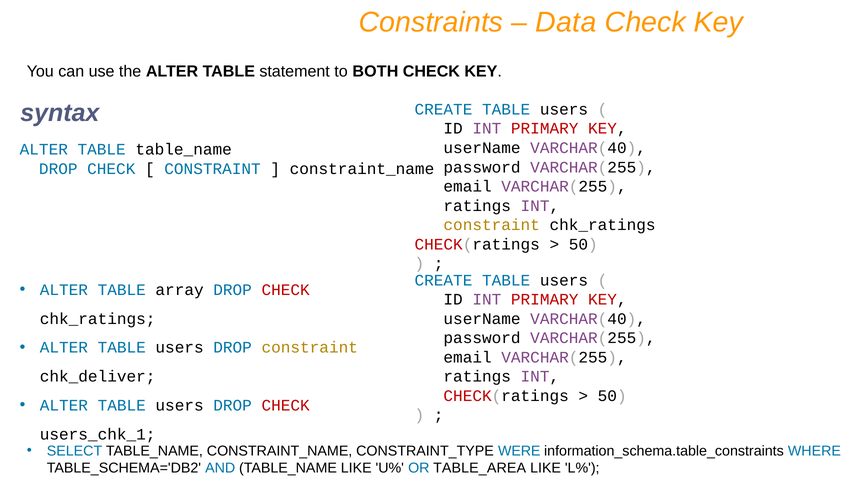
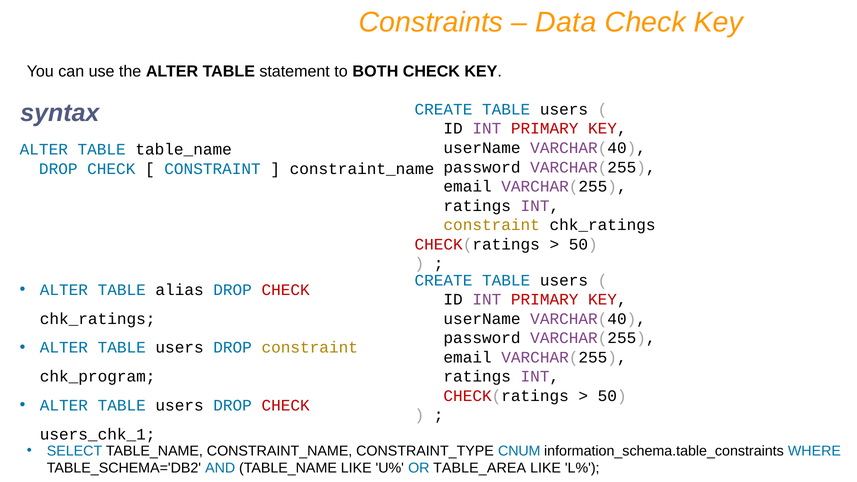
array: array -> alias (180, 290)
chk_deliver: chk_deliver -> chk_program (98, 377)
WERE: WERE -> CNUM (519, 451)
